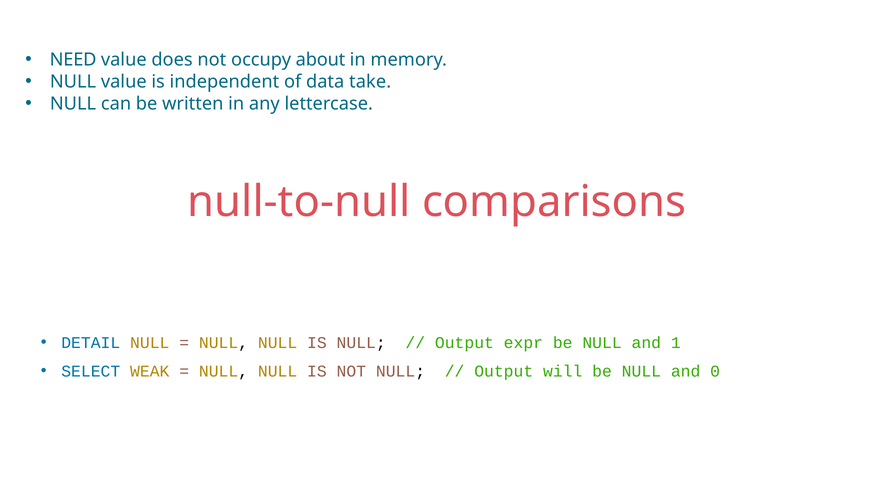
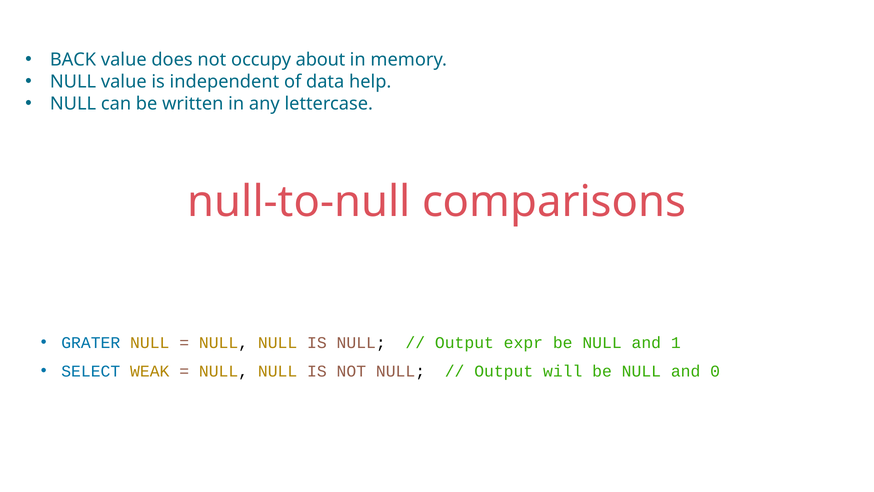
NEED: NEED -> BACK (73, 60)
take: take -> help (370, 82)
DETAIL: DETAIL -> GRATER (91, 343)
